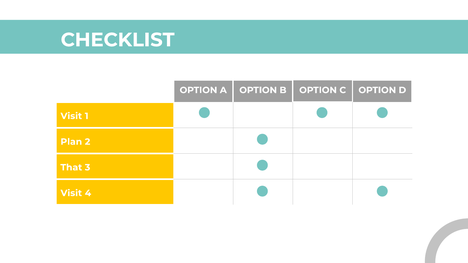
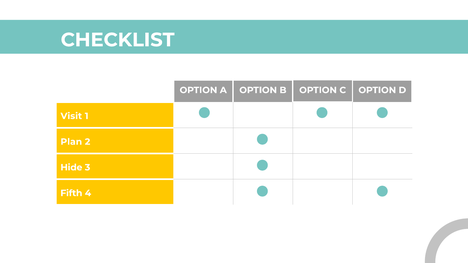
That: That -> Hide (71, 168)
Visit: Visit -> Fifth (71, 193)
